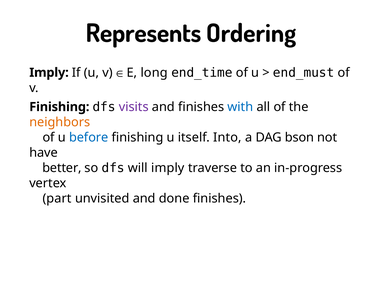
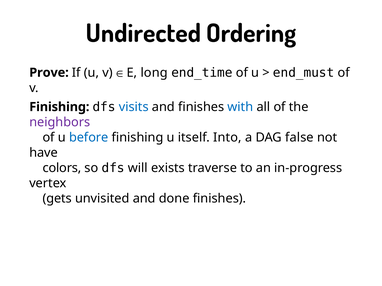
Represents: Represents -> Undirected (143, 34)
Imply: Imply -> Prove (49, 73)
visits colour: purple -> blue (134, 107)
neighbors colour: orange -> purple (60, 122)
bson: bson -> false (299, 138)
better: better -> colors (62, 168)
will imply: imply -> exists (168, 168)
part: part -> gets (57, 199)
